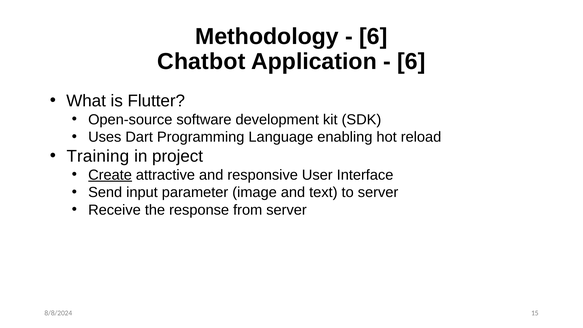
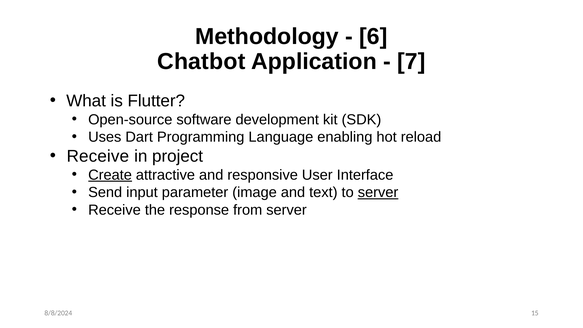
6: 6 -> 7 (411, 61)
Training: Training -> Receive (98, 156)
server underline: none -> present (378, 192)
